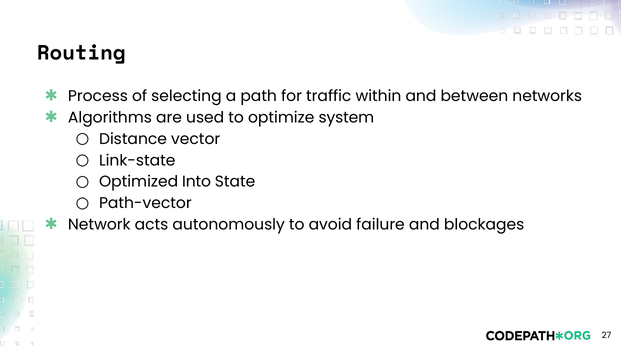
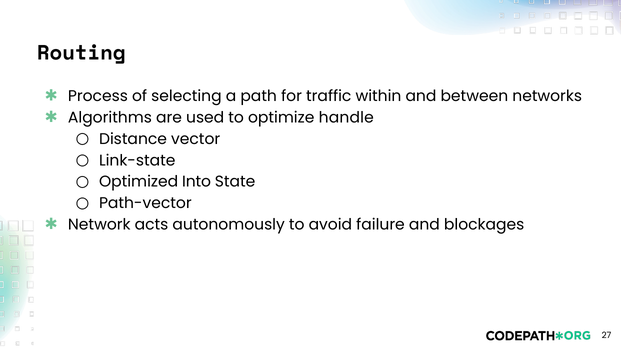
system: system -> handle (346, 118)
